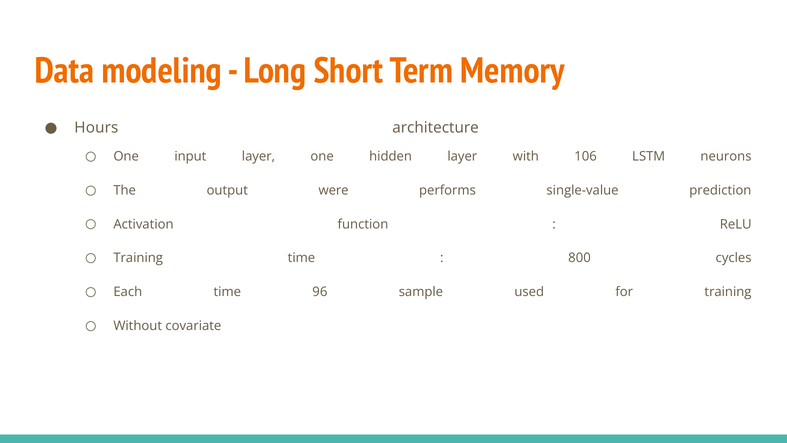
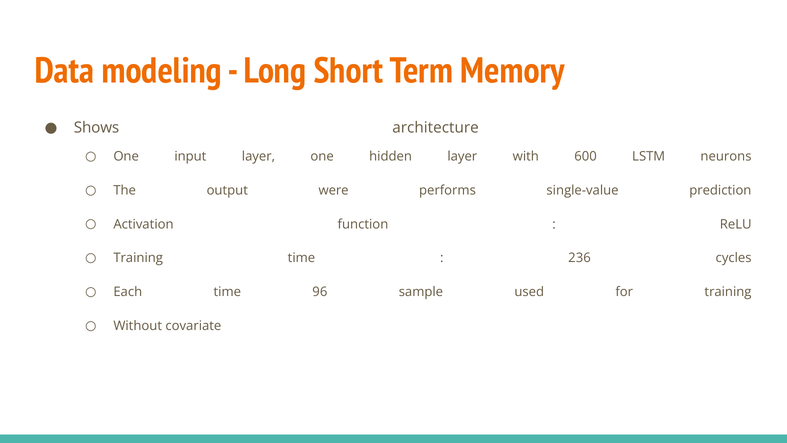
Hours: Hours -> Shows (97, 128)
106: 106 -> 600 (586, 156)
800: 800 -> 236 (580, 258)
